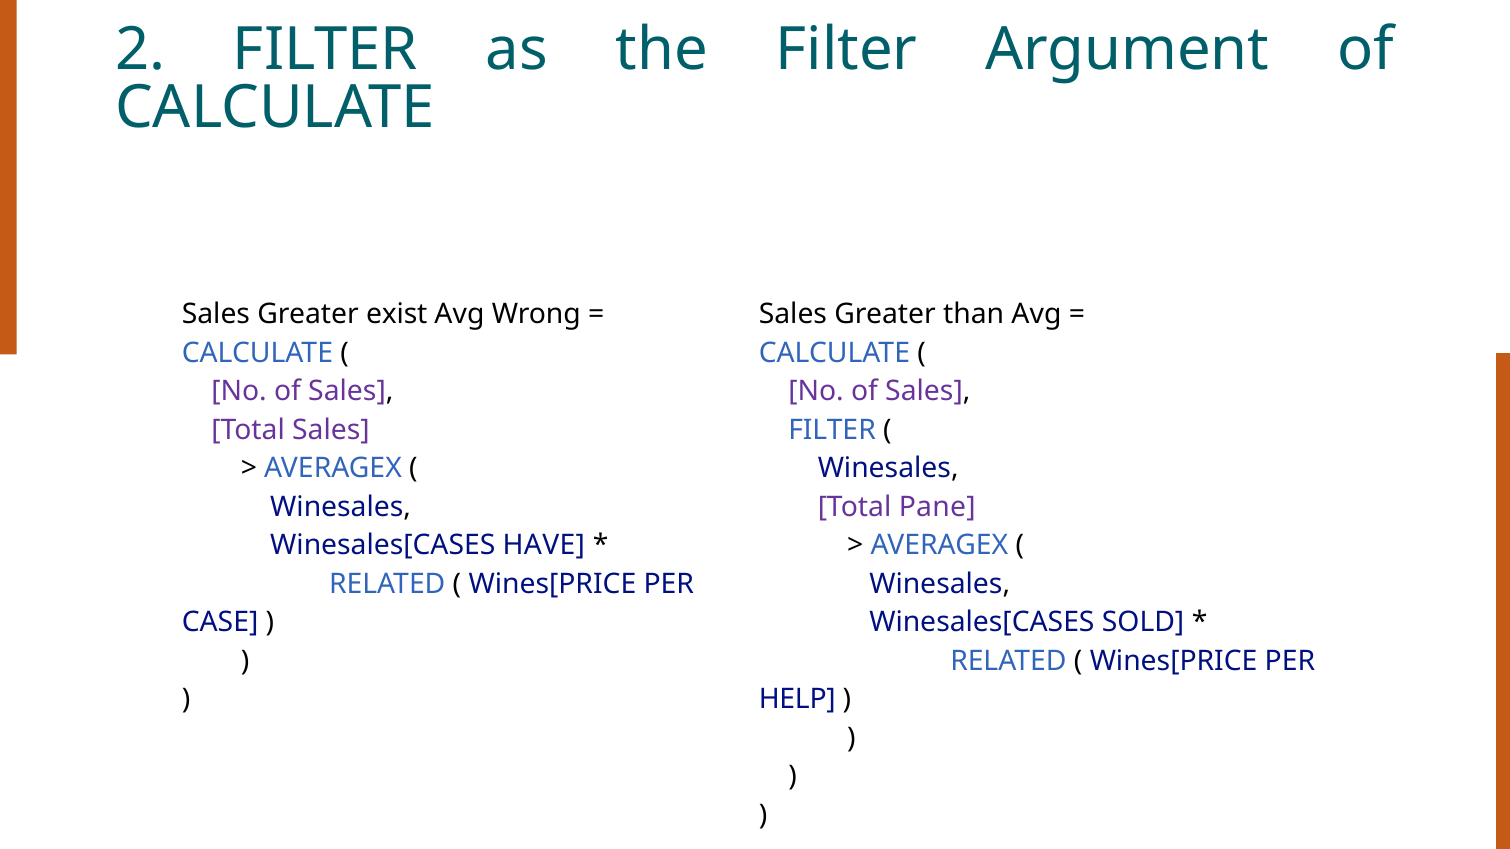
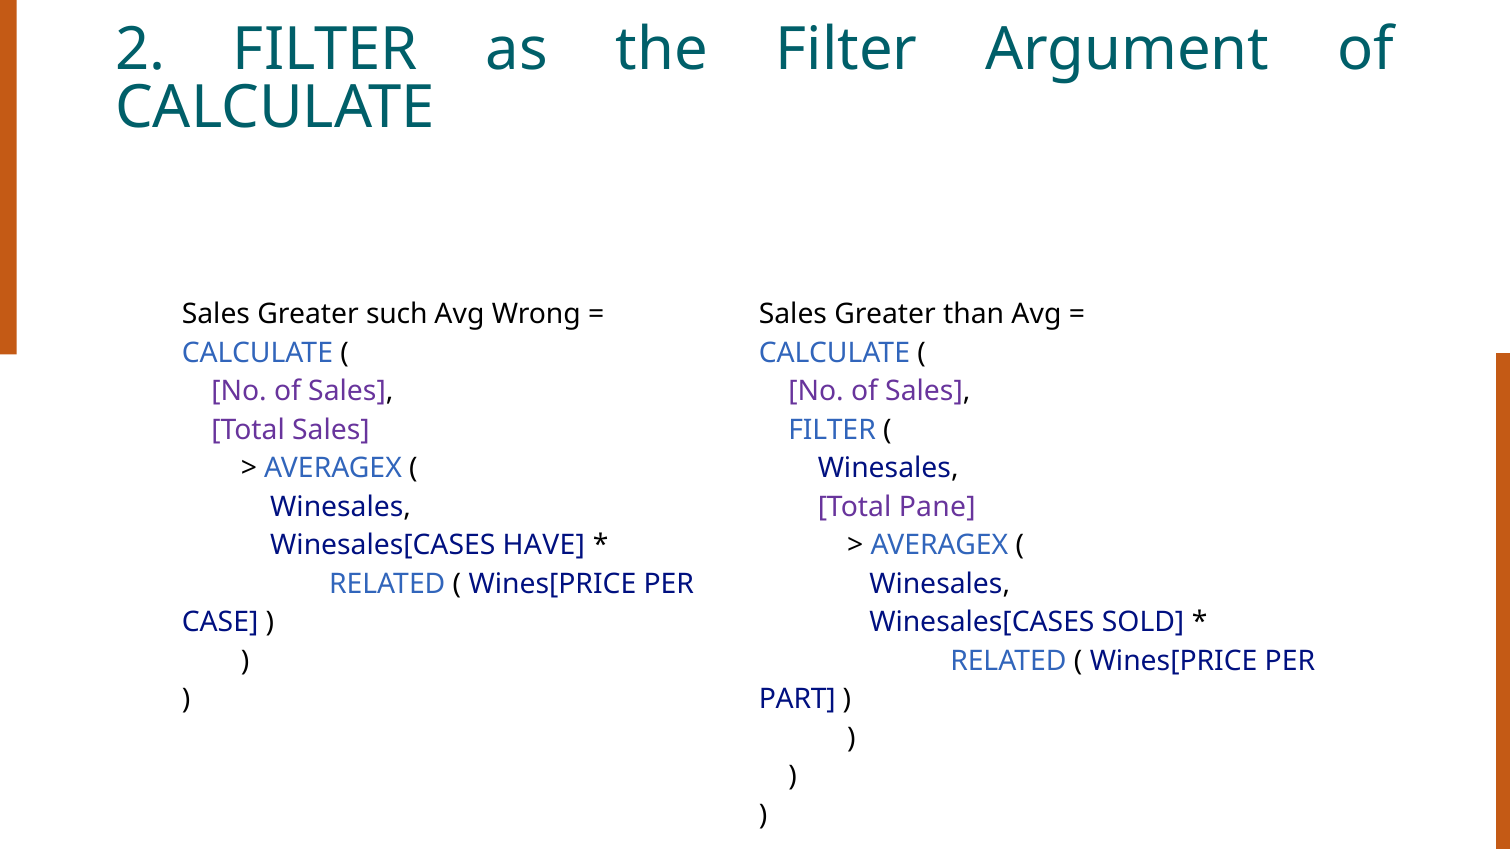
exist: exist -> such (397, 315)
HELP: HELP -> PART (797, 700)
